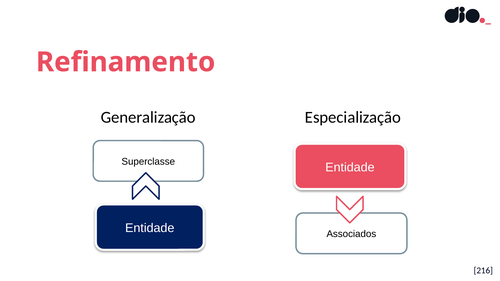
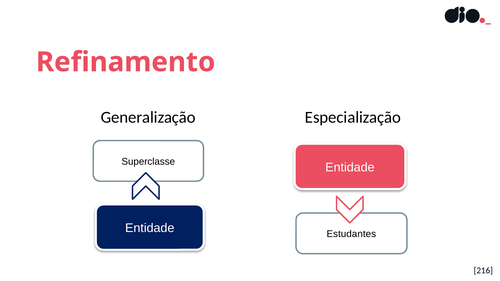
Associados: Associados -> Estudantes (351, 234)
